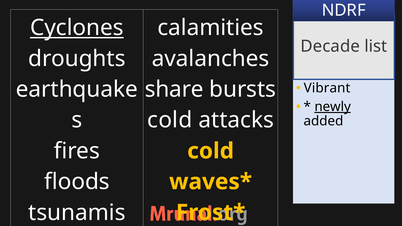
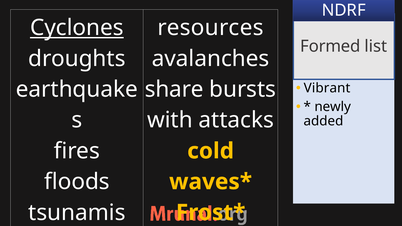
calamities: calamities -> resources (210, 28)
Decade: Decade -> Formed (330, 46)
newly underline: present -> none (333, 107)
cold: cold -> with (170, 120)
